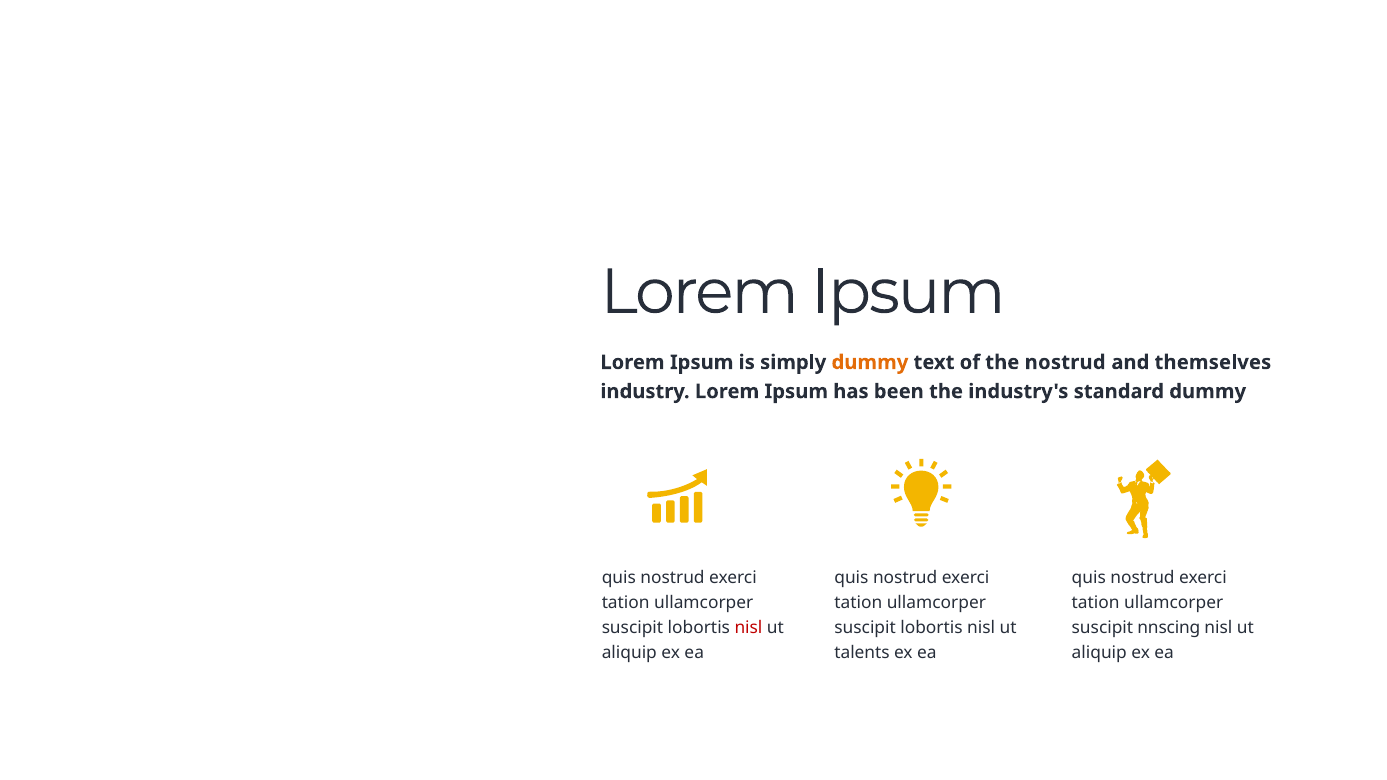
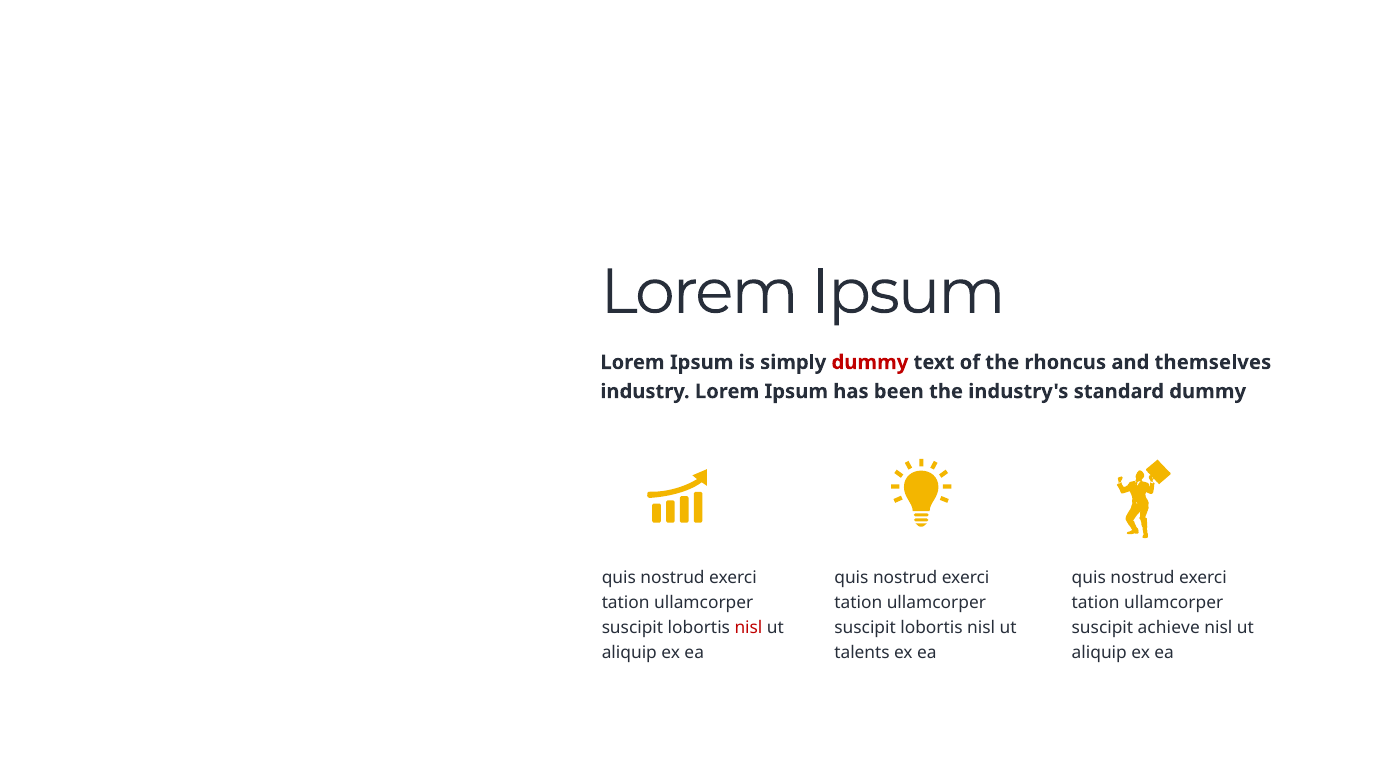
dummy colour: orange -> red (870, 362)
the nostrud: nostrud -> rhoncus (1065, 362)
nnscing: nnscing -> achieve (1169, 628)
